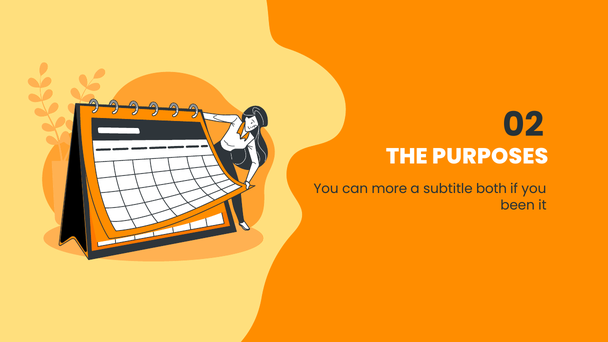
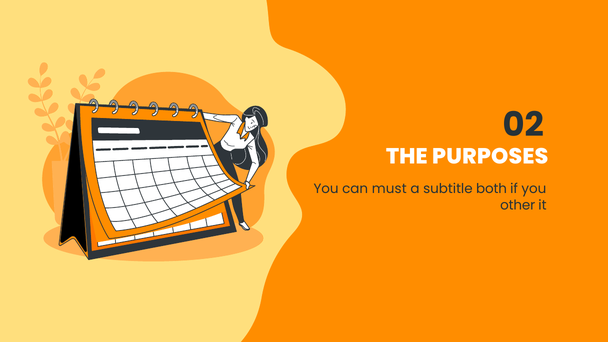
more: more -> must (389, 189)
been: been -> other (518, 205)
